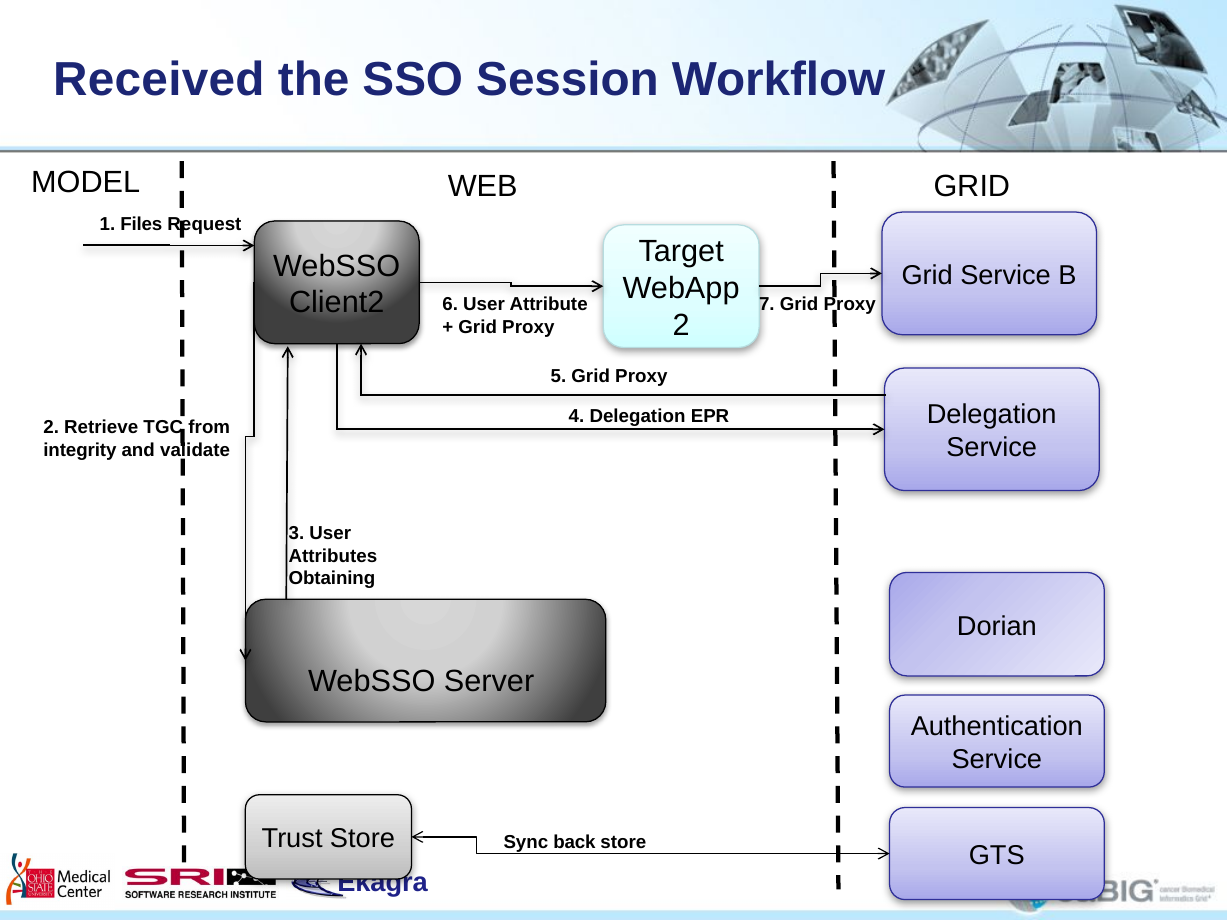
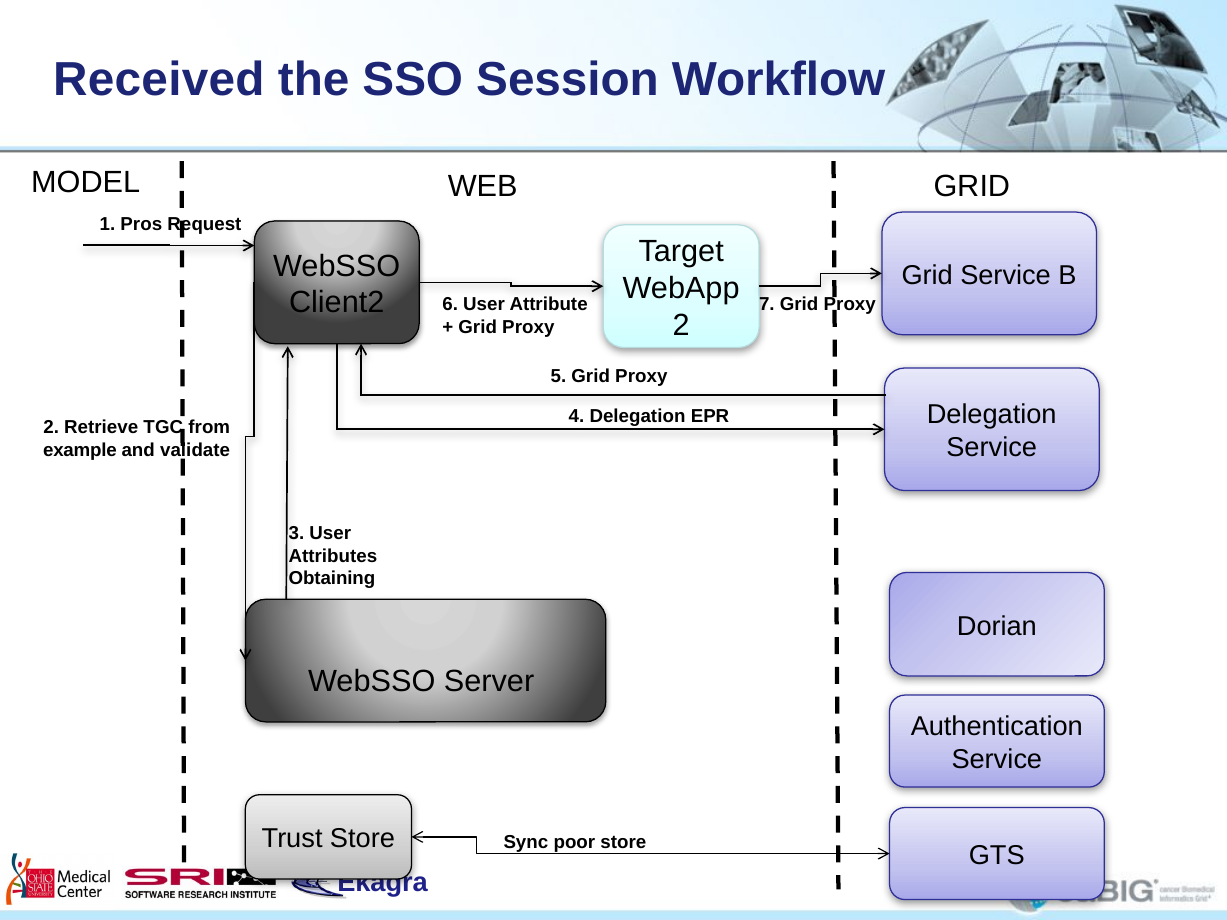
Files: Files -> Pros (141, 224)
integrity: integrity -> example (80, 450)
back: back -> poor (574, 842)
